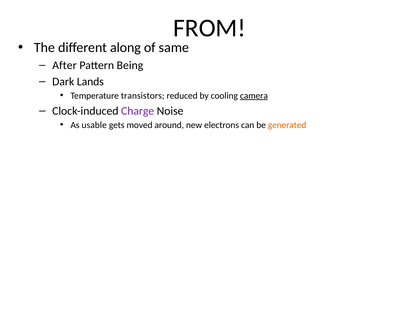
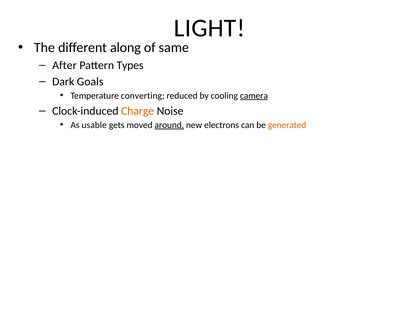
FROM: FROM -> LIGHT (209, 28)
Being: Being -> Types (130, 65)
Lands: Lands -> Goals (90, 82)
transistors: transistors -> converting (143, 96)
Charge colour: purple -> orange (138, 111)
around underline: none -> present (169, 125)
